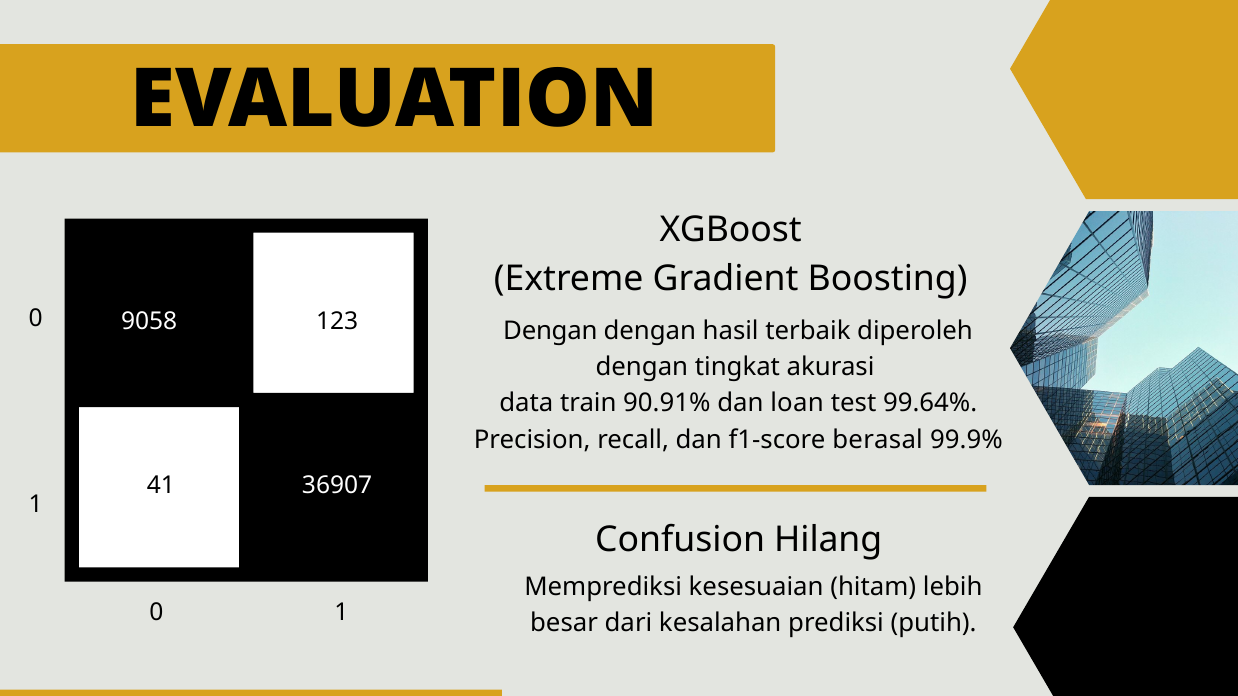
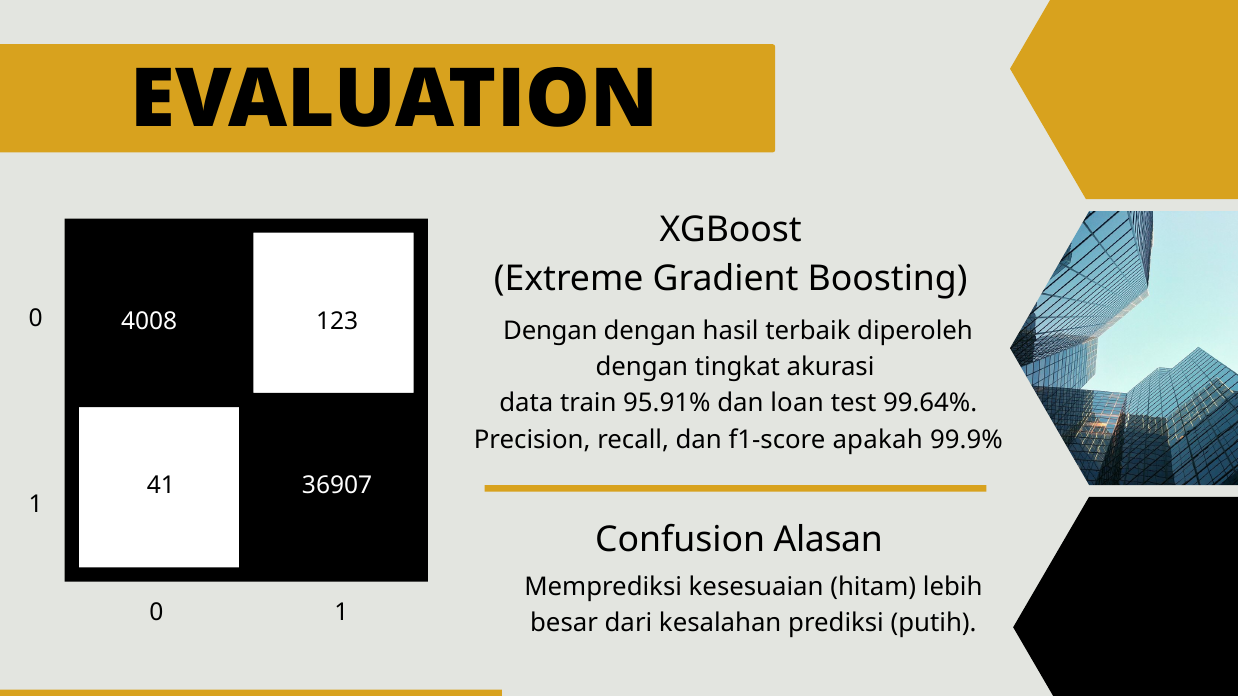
9058: 9058 -> 4008 (149, 322)
90.91%: 90.91% -> 95.91% (667, 404)
berasal: berasal -> apakah (878, 440)
Hilang: Hilang -> Alasan (828, 540)
